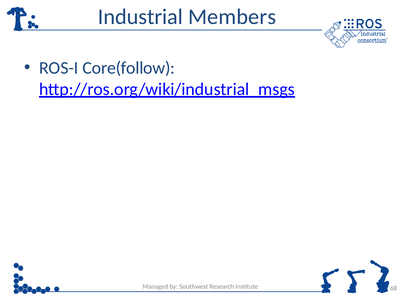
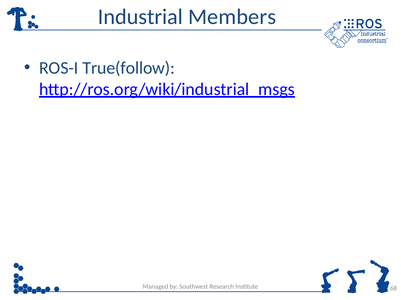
Core(follow: Core(follow -> True(follow (129, 68)
